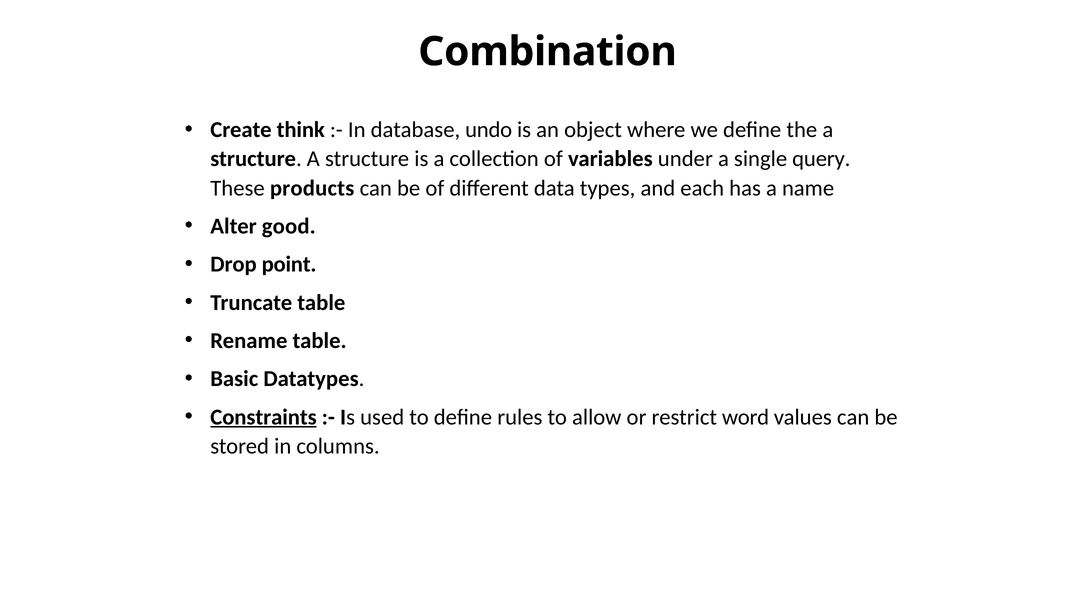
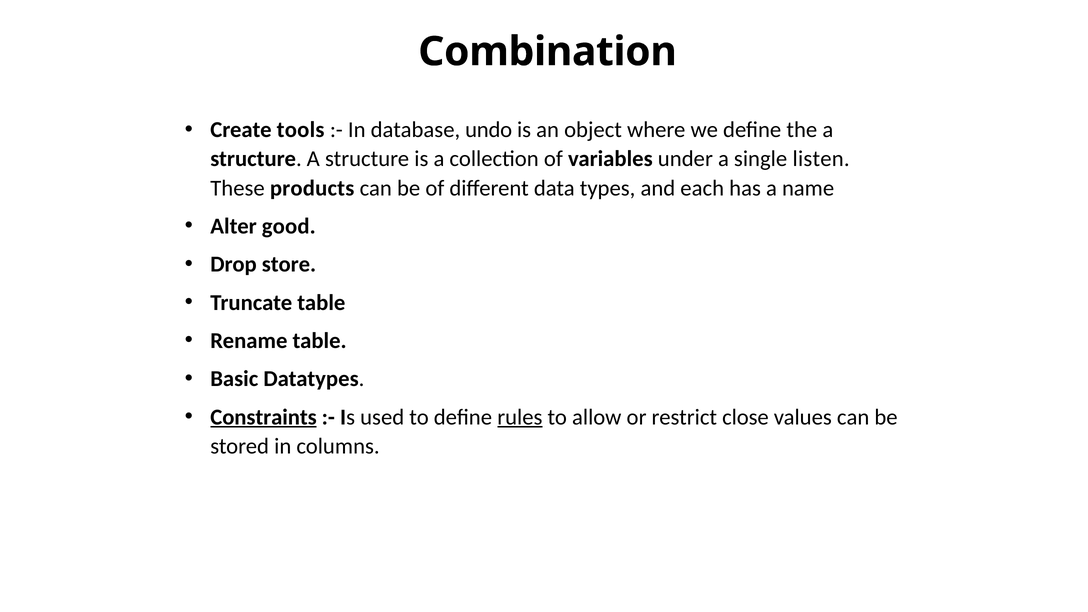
think: think -> tools (301, 130)
query: query -> listen (821, 159)
point: point -> store (289, 264)
rules underline: none -> present (520, 417)
word: word -> close (745, 417)
